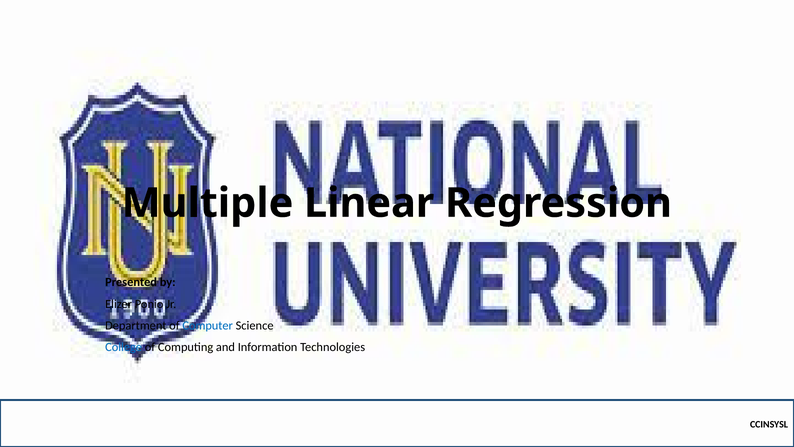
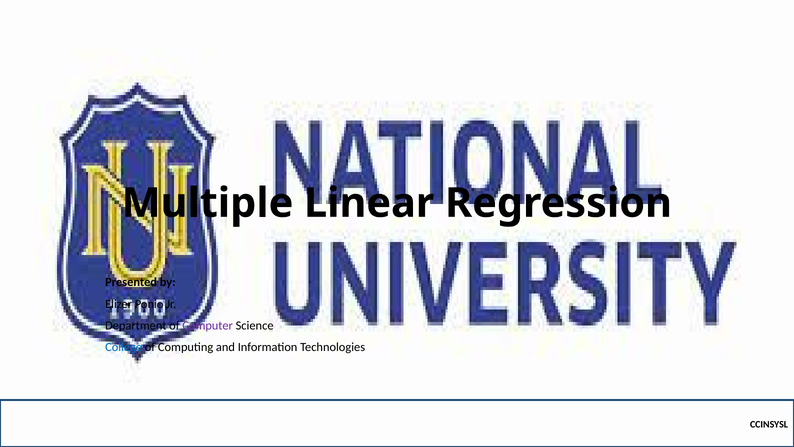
Computer colour: blue -> purple (208, 325)
